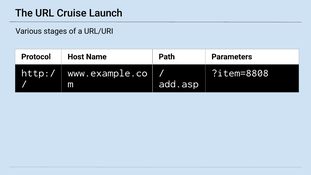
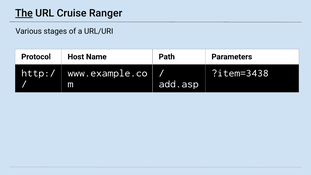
The underline: none -> present (24, 13)
Launch: Launch -> Ranger (106, 13)
?item=8808: ?item=8808 -> ?item=3438 (240, 73)
